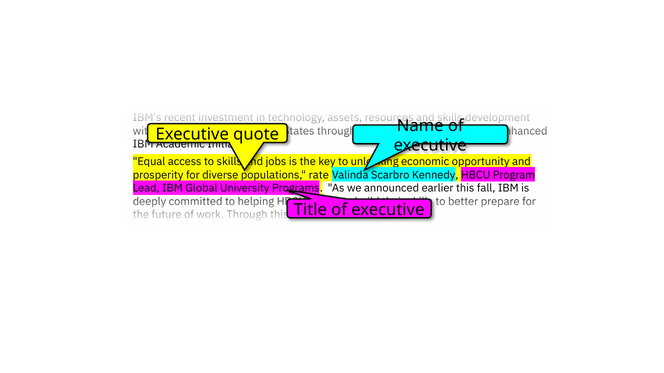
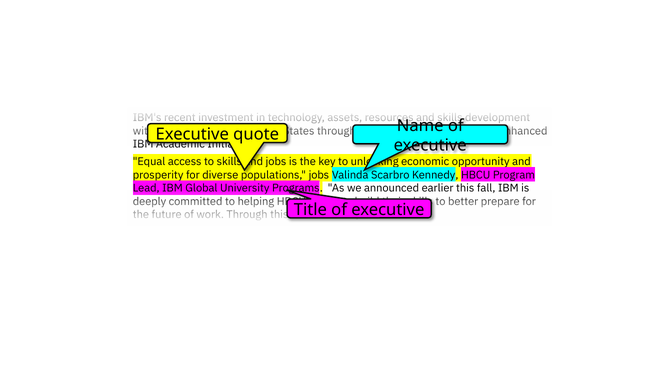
rate: rate -> jobs (319, 175)
